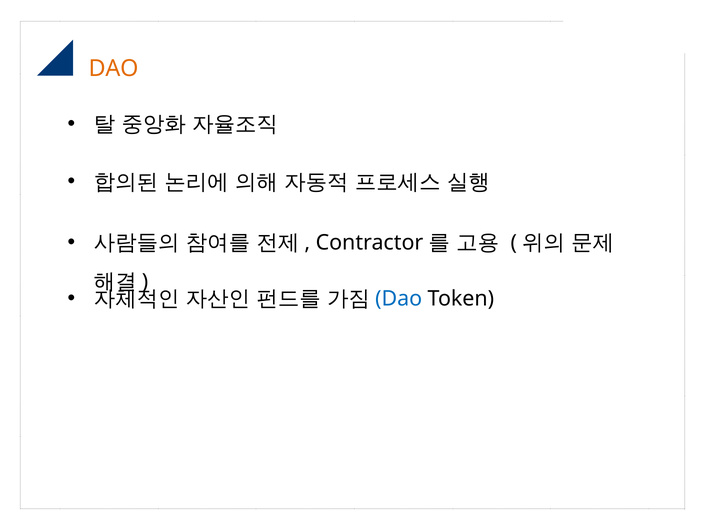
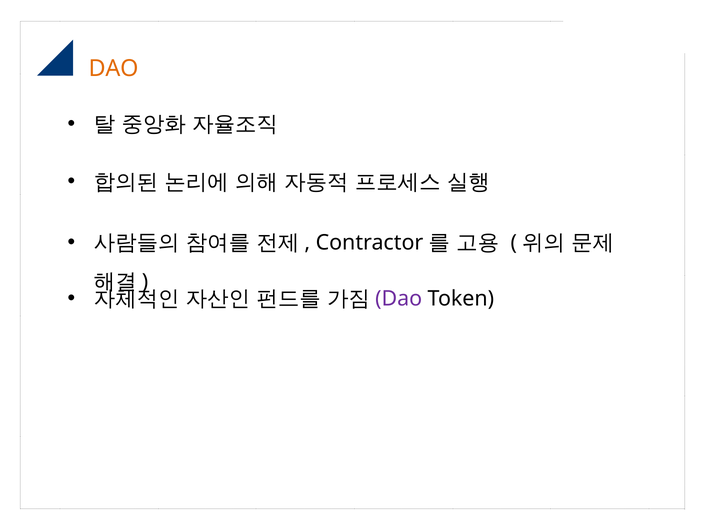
Dao colour: blue -> purple (399, 298)
